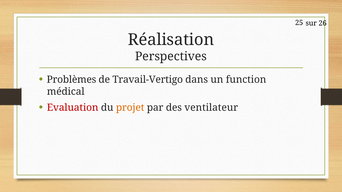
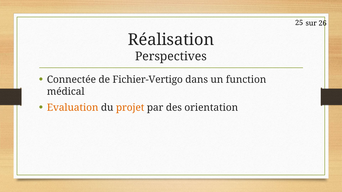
Problèmes: Problèmes -> Connectée (71, 80)
Travail-Vertigo: Travail-Vertigo -> Fichier-Vertigo (148, 80)
Evaluation colour: red -> orange (73, 108)
ventilateur: ventilateur -> orientation (211, 108)
